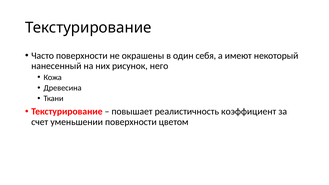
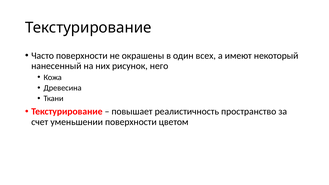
себя: себя -> всех (206, 56)
коэффициент: коэффициент -> пространство (249, 112)
